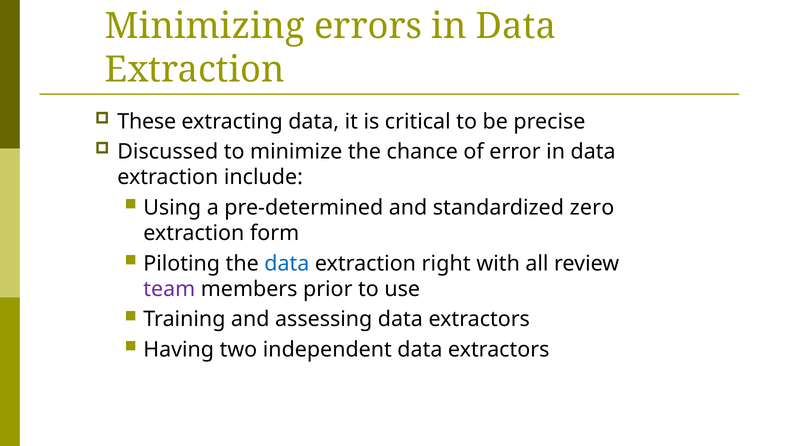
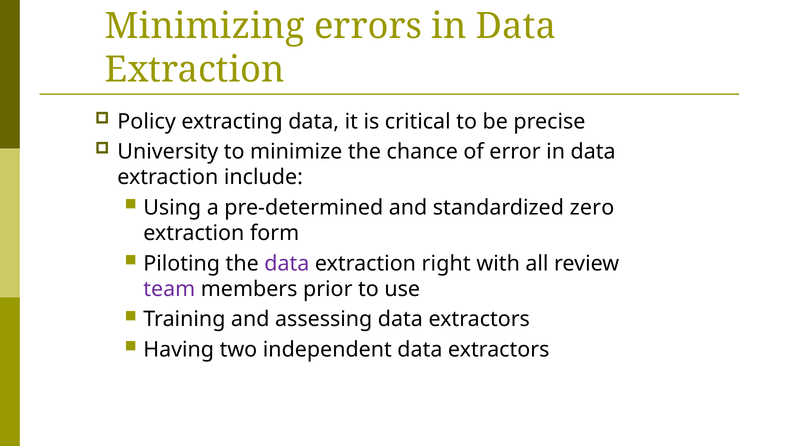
These: These -> Policy (147, 121)
Discussed: Discussed -> University (168, 151)
data colour: blue -> purple (287, 263)
